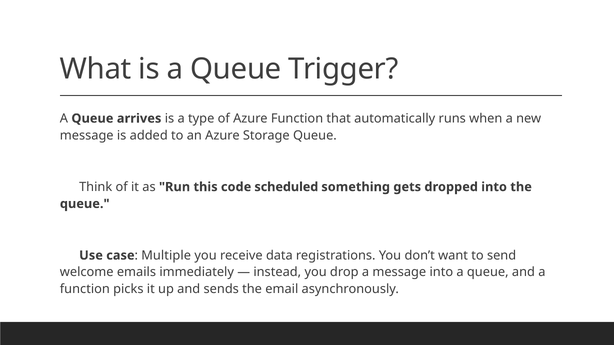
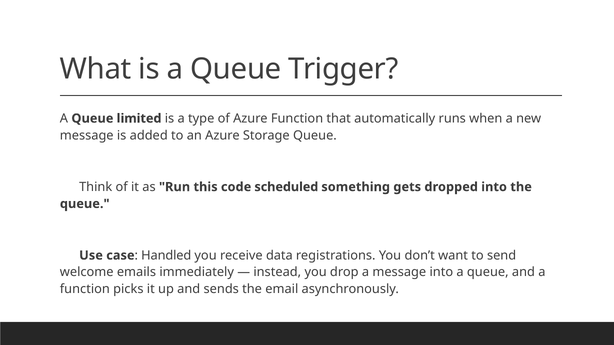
arrives: arrives -> limited (139, 119)
Multiple: Multiple -> Handled (166, 256)
